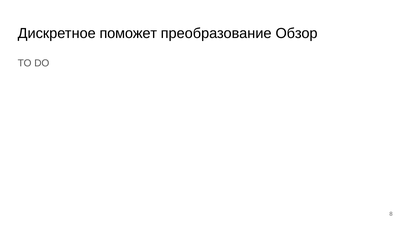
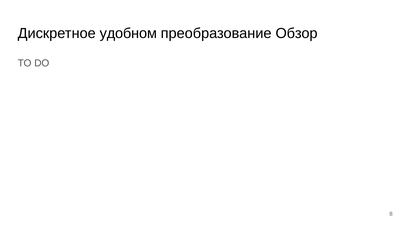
поможет: поможет -> удобном (128, 33)
